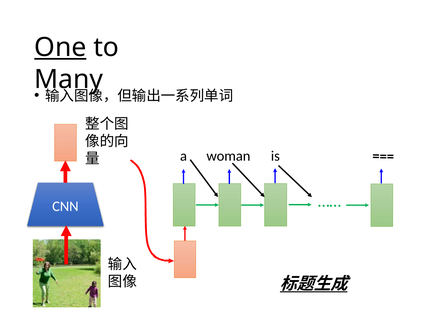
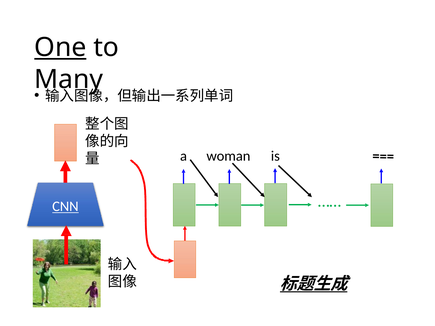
CNN underline: none -> present (65, 207)
